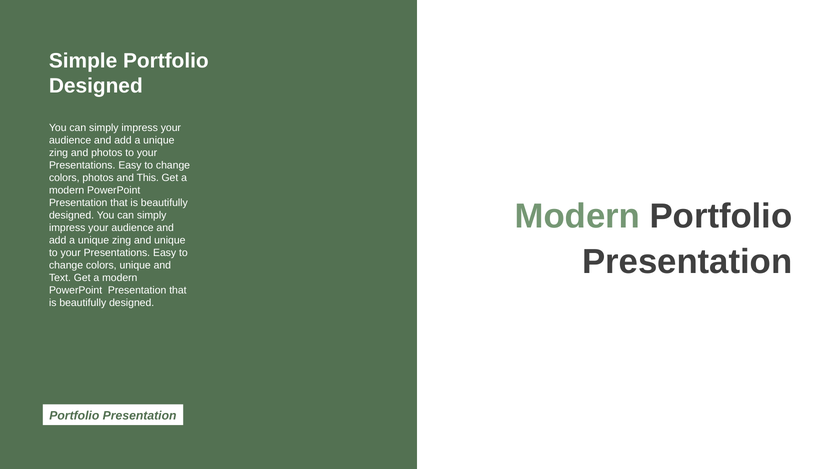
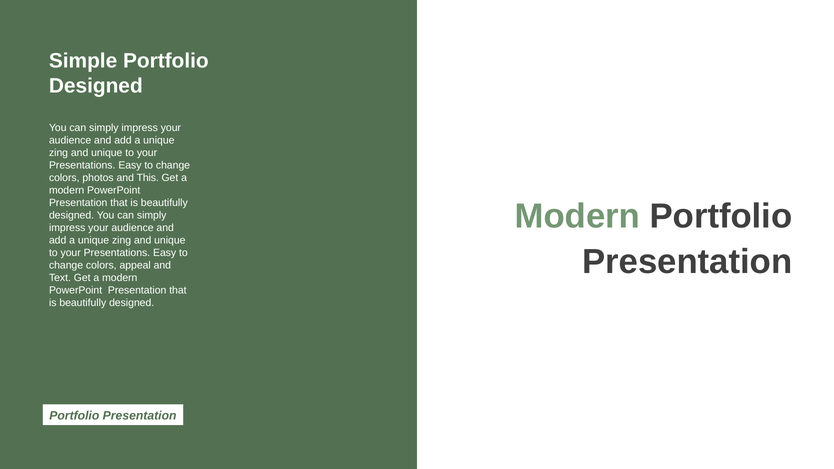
photos: photos -> unique (107, 153)
colors unique: unique -> appeal (135, 265)
